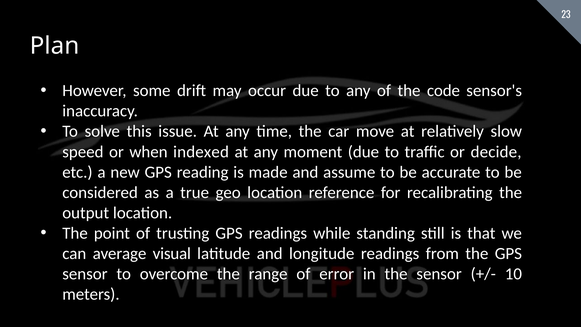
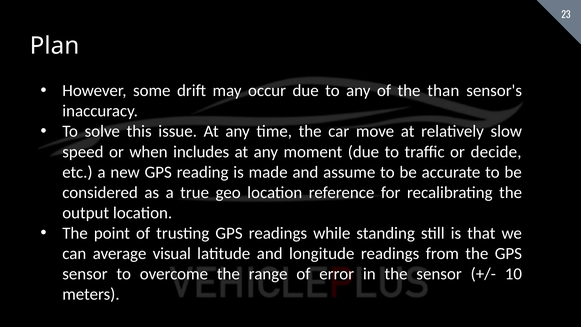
code: code -> than (443, 91)
indexed: indexed -> includes (201, 152)
